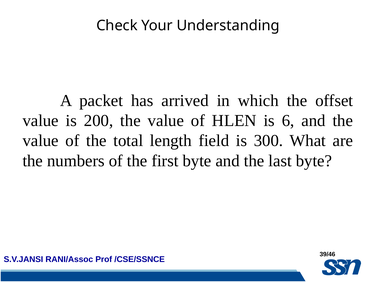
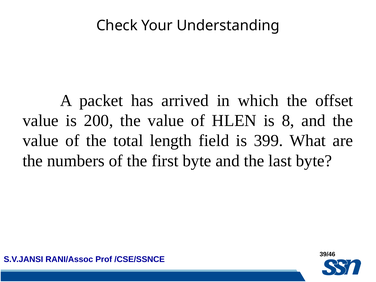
6: 6 -> 8 (288, 121)
300: 300 -> 399 (269, 141)
